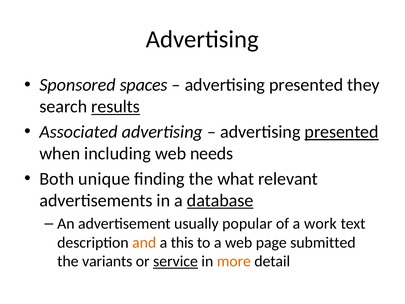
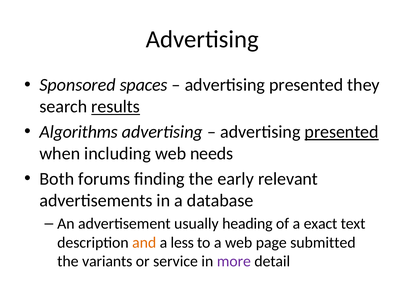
Associated: Associated -> Algorithms (79, 132)
unique: unique -> forums (104, 179)
what: what -> early (236, 179)
database underline: present -> none (220, 200)
popular: popular -> heading (247, 224)
work: work -> exact (321, 224)
this: this -> less (182, 242)
service underline: present -> none (176, 261)
more colour: orange -> purple (234, 261)
